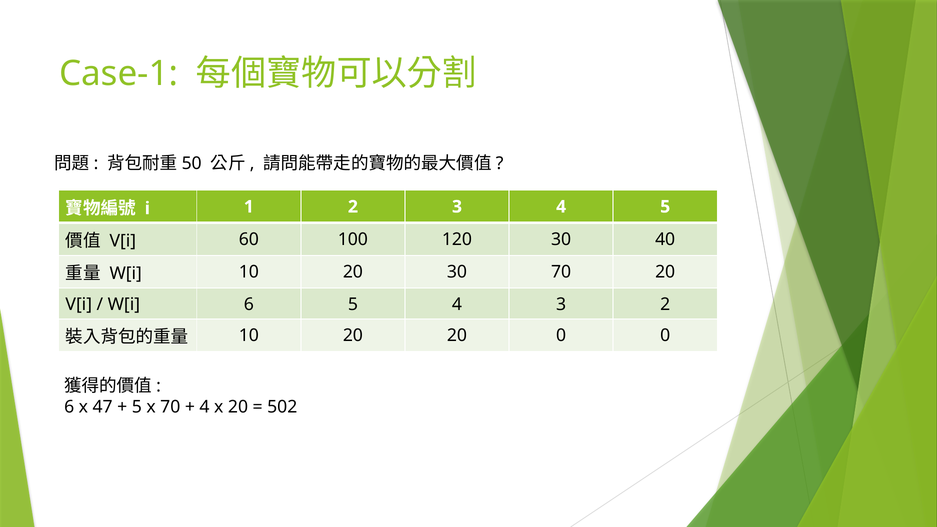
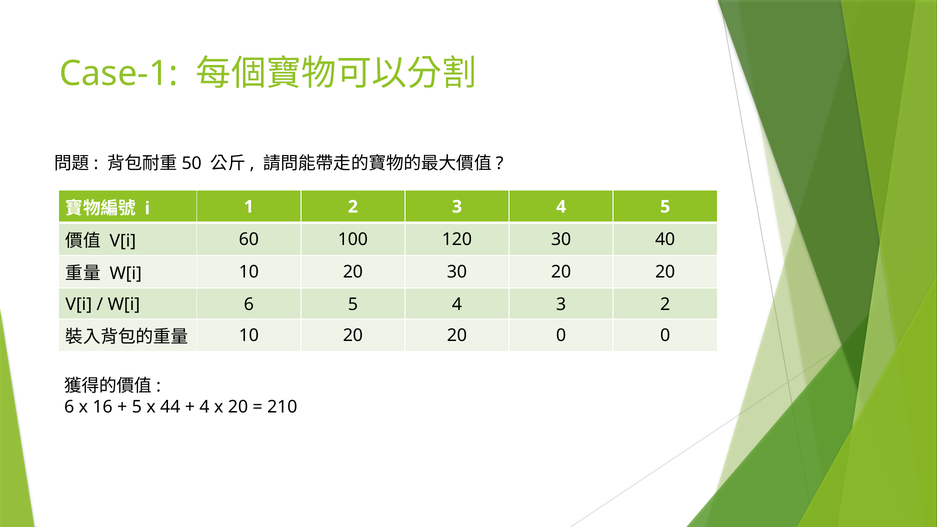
30 70: 70 -> 20 (561, 272)
47: 47 -> 16 (103, 407)
x 70: 70 -> 44 (170, 407)
502: 502 -> 210 (282, 407)
